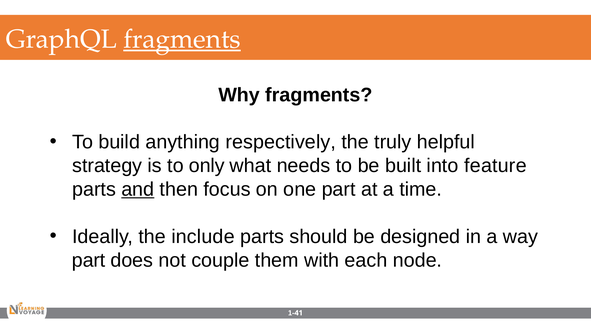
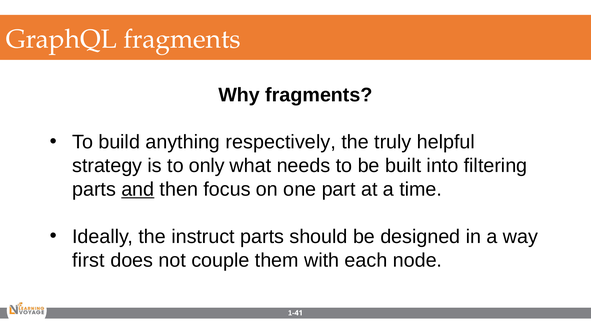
fragments underline: present -> none (182, 39)
feature: feature -> filtering (496, 166)
include: include -> instruct (203, 237)
part: part -> first (88, 261)
